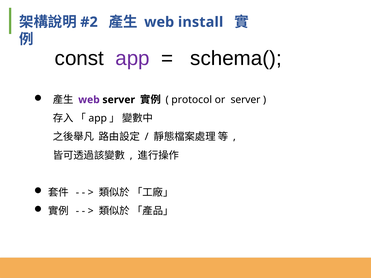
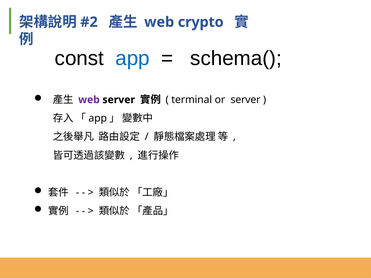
install: install -> crypto (201, 22)
app colour: purple -> blue (133, 58)
protocol: protocol -> terminal (192, 100)
